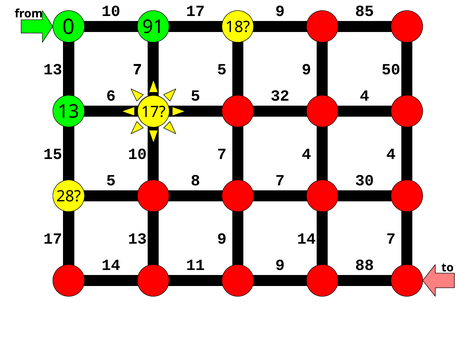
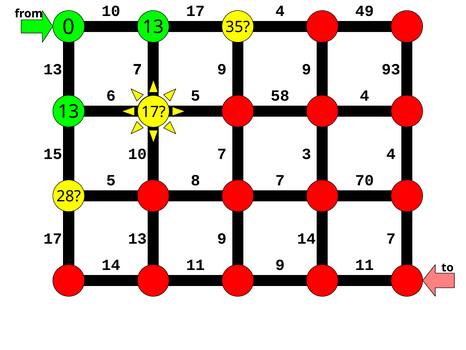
10 9: 9 -> 4 (280, 11)
85: 85 -> 49 (365, 11)
0 91: 91 -> 13 (153, 27)
18: 18 -> 35 (238, 27)
5: 5 -> 9 (222, 69)
50: 50 -> 93 (391, 69)
32: 32 -> 58 (280, 96)
10 4: 4 -> 3 (306, 154)
30: 30 -> 70 (365, 180)
9 88: 88 -> 11 (365, 265)
